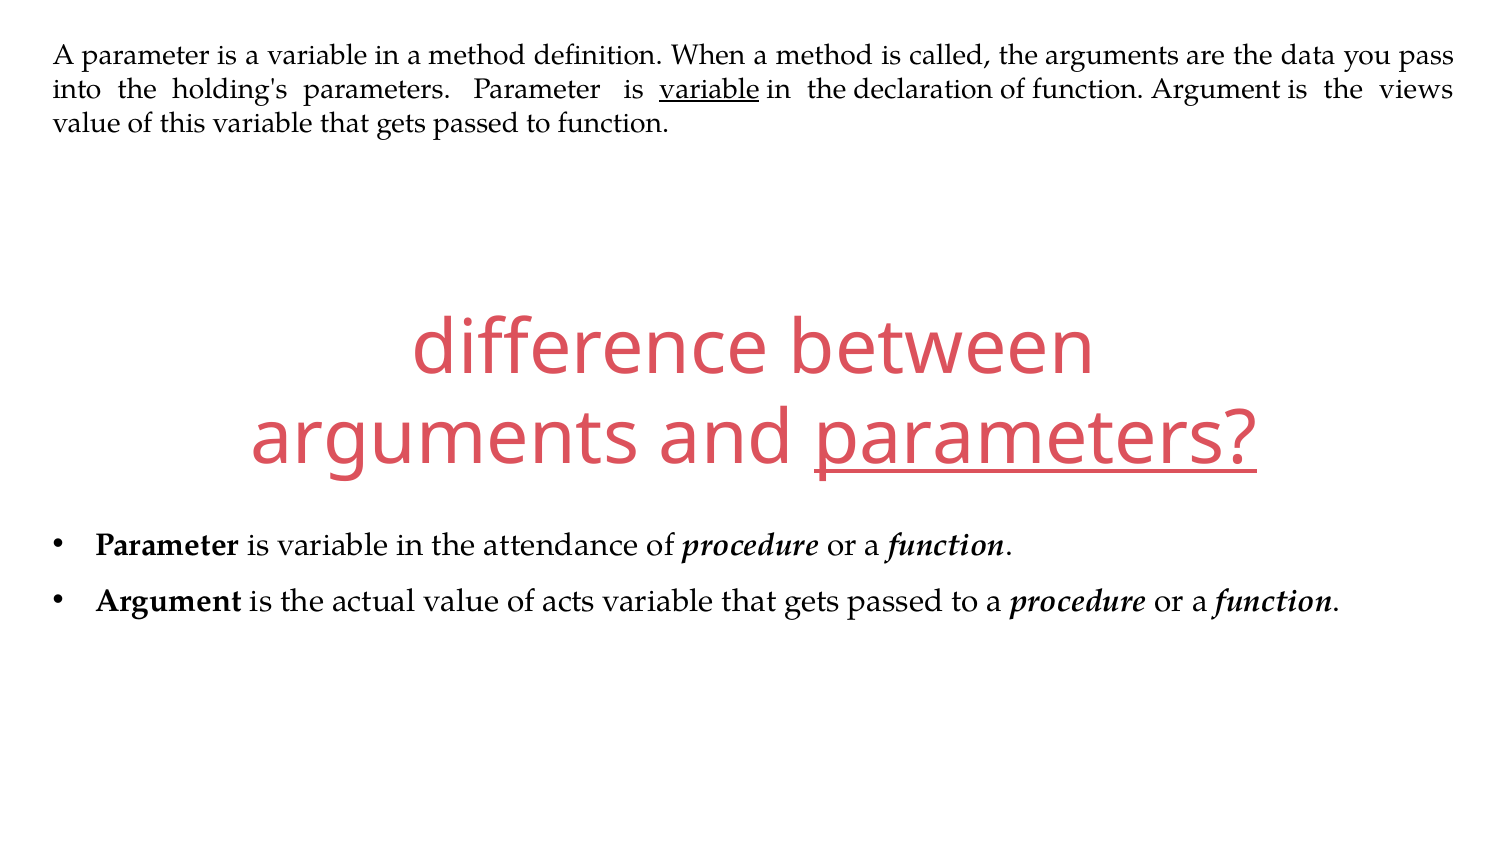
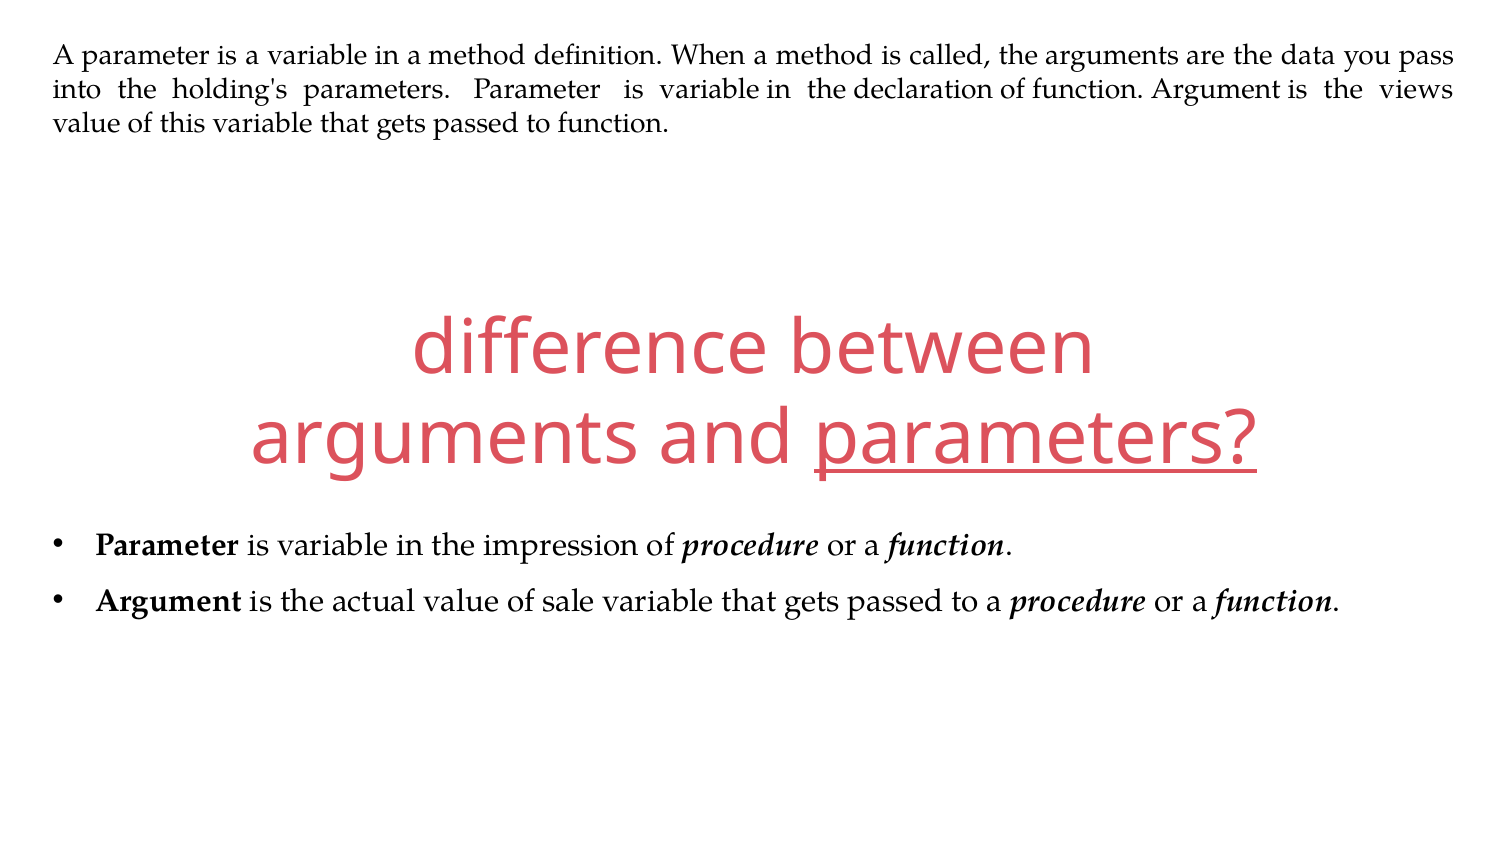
variable underline: present -> none (710, 89)
attendance: attendance -> impression (561, 545)
acts: acts -> sale (569, 601)
